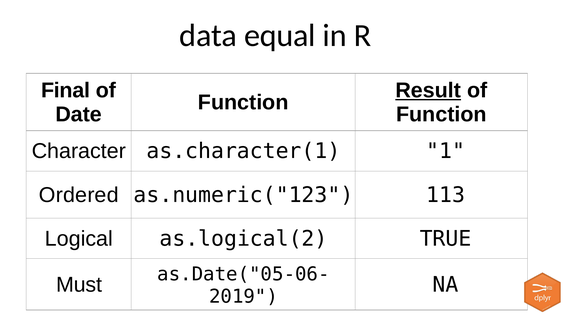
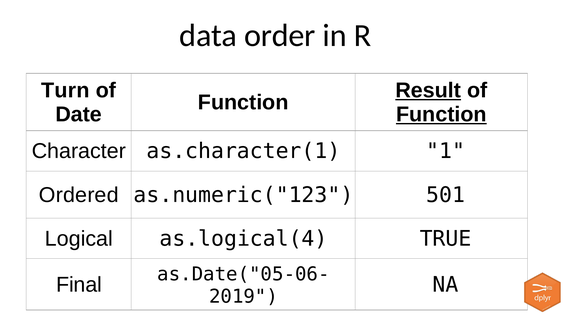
equal: equal -> order (280, 36)
Final: Final -> Turn (65, 90)
Function underline: none -> present (441, 114)
113: 113 -> 501 (446, 195)
as.logical(2: as.logical(2 -> as.logical(4 (244, 239)
Must: Must -> Final (79, 285)
